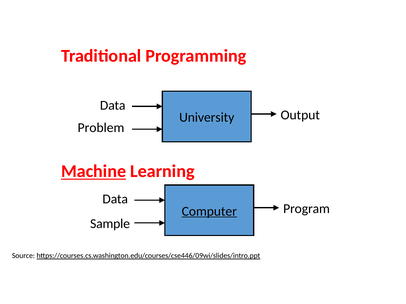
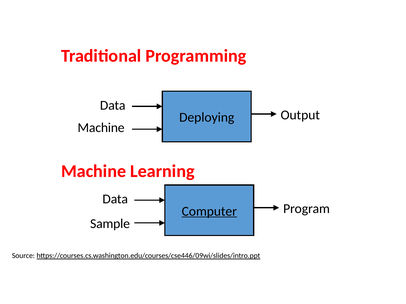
University: University -> Deploying (207, 118)
Problem: Problem -> Machine (101, 128)
Machine underline: present -> none (94, 172)
